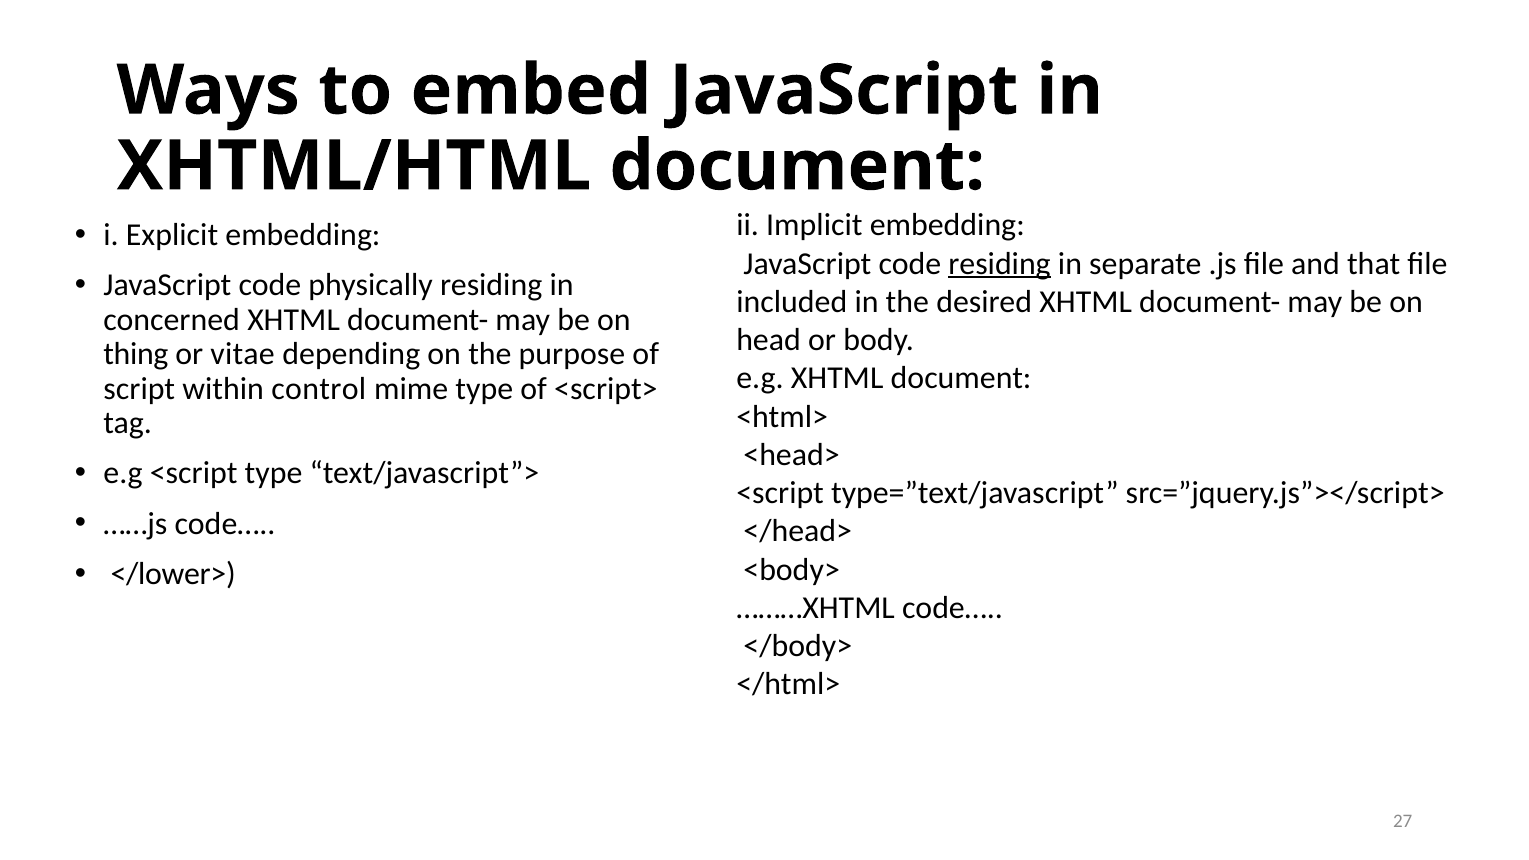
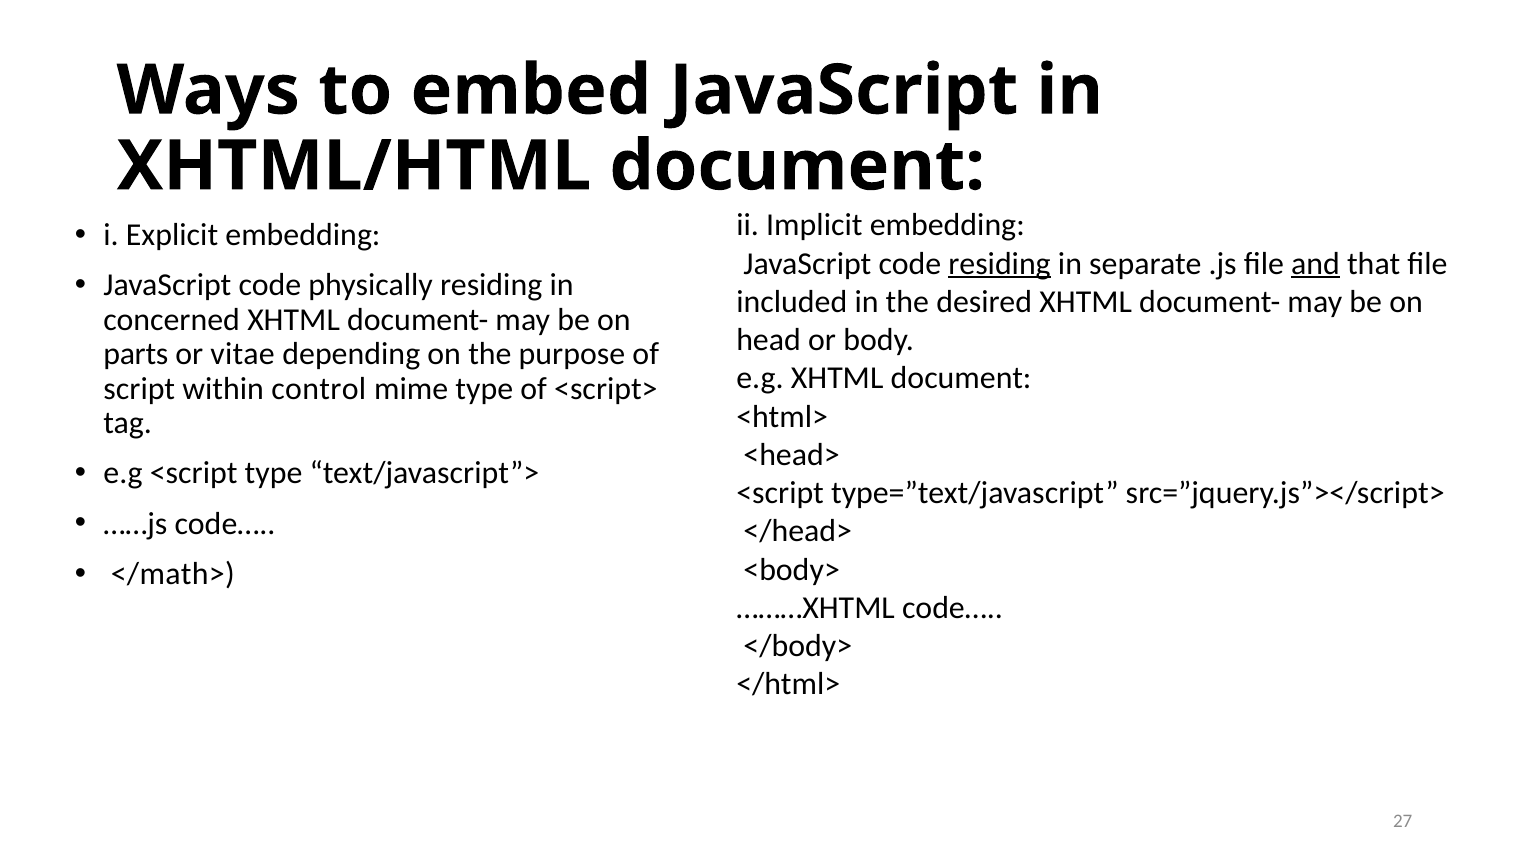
and underline: none -> present (1316, 264)
thing: thing -> parts (136, 354)
</lower>: </lower> -> </math> (173, 574)
